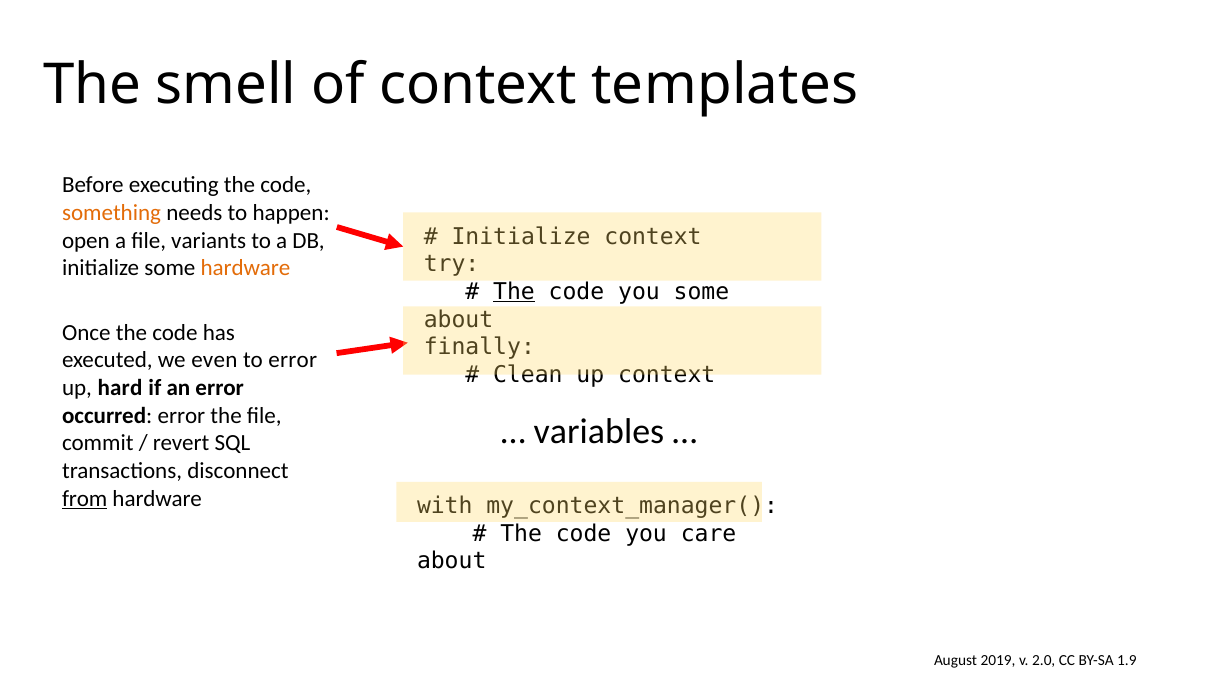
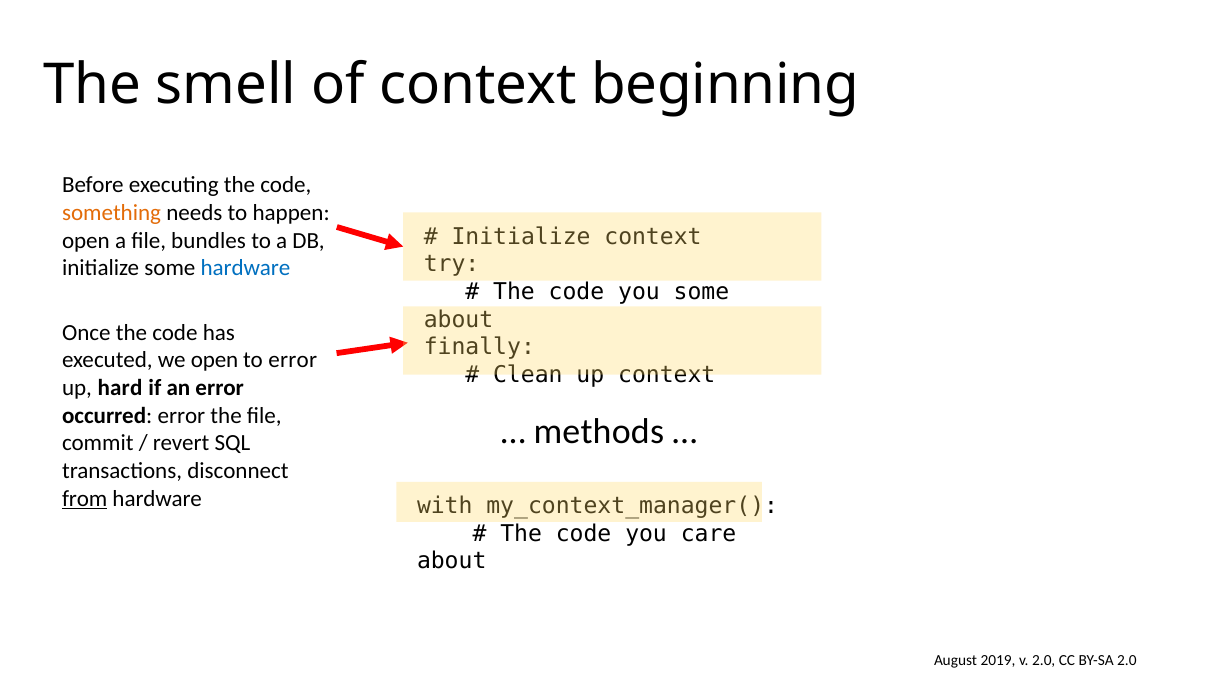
templates: templates -> beginning (725, 85)
variants: variants -> bundles (209, 241)
hardware colour: orange -> blue (245, 268)
The underline: present -> none (514, 292)
we even: even -> open (215, 360)
variables: variables -> methods (599, 432)
BY-SA 1.9: 1.9 -> 2.0 (1127, 661)
